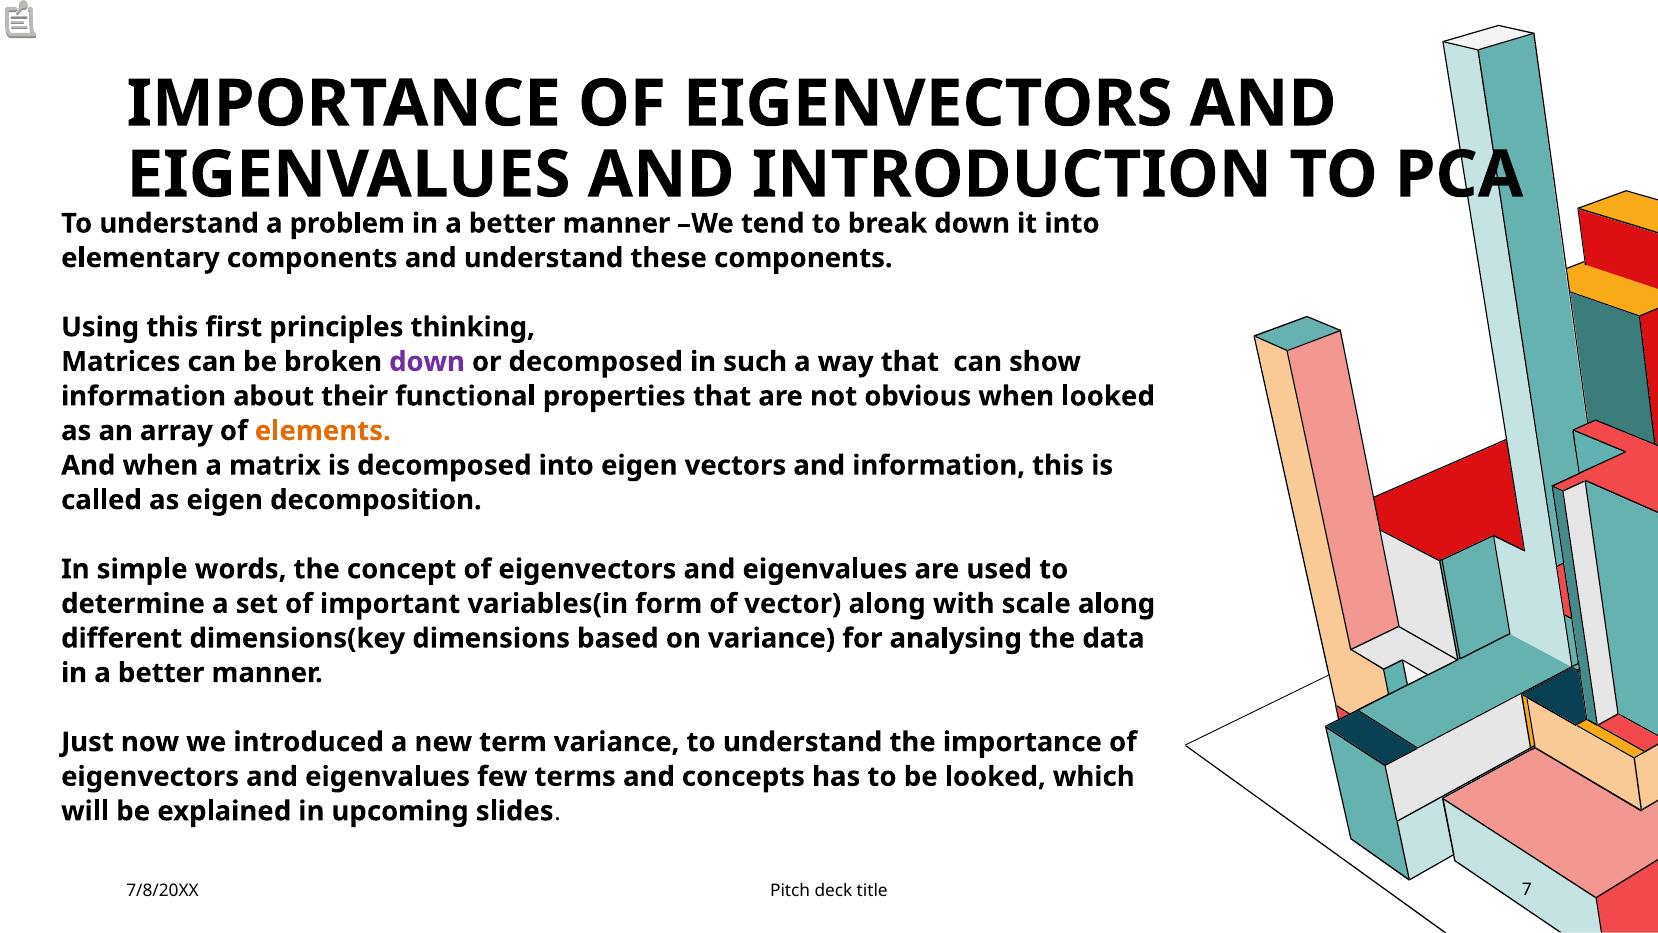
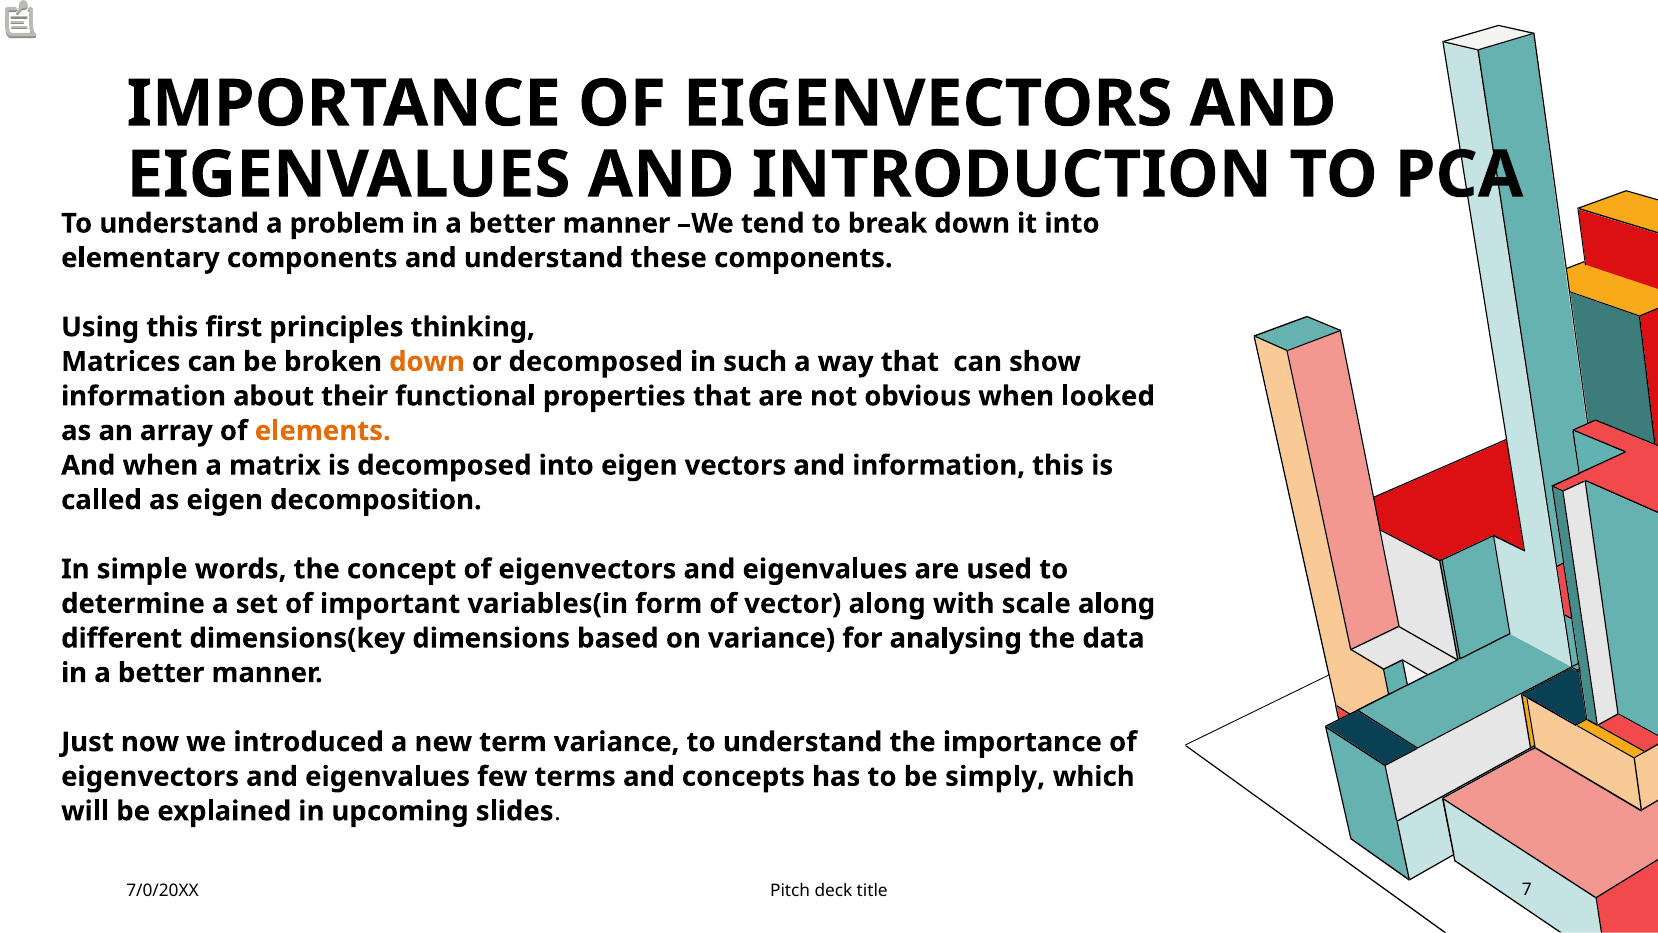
down colour: purple -> orange (427, 362)
be looked: looked -> simply (995, 776)
7/8/20XX: 7/8/20XX -> 7/0/20XX (163, 890)
